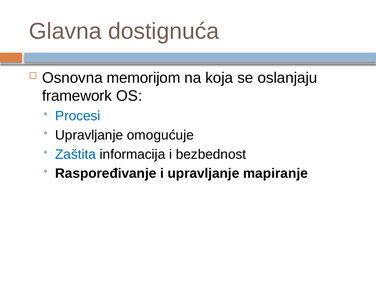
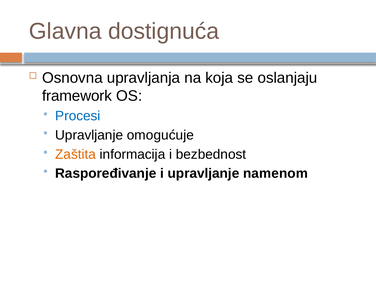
memorijom: memorijom -> upravljanja (143, 78)
Zaštita colour: blue -> orange (76, 154)
mapiranje: mapiranje -> namenom (275, 173)
